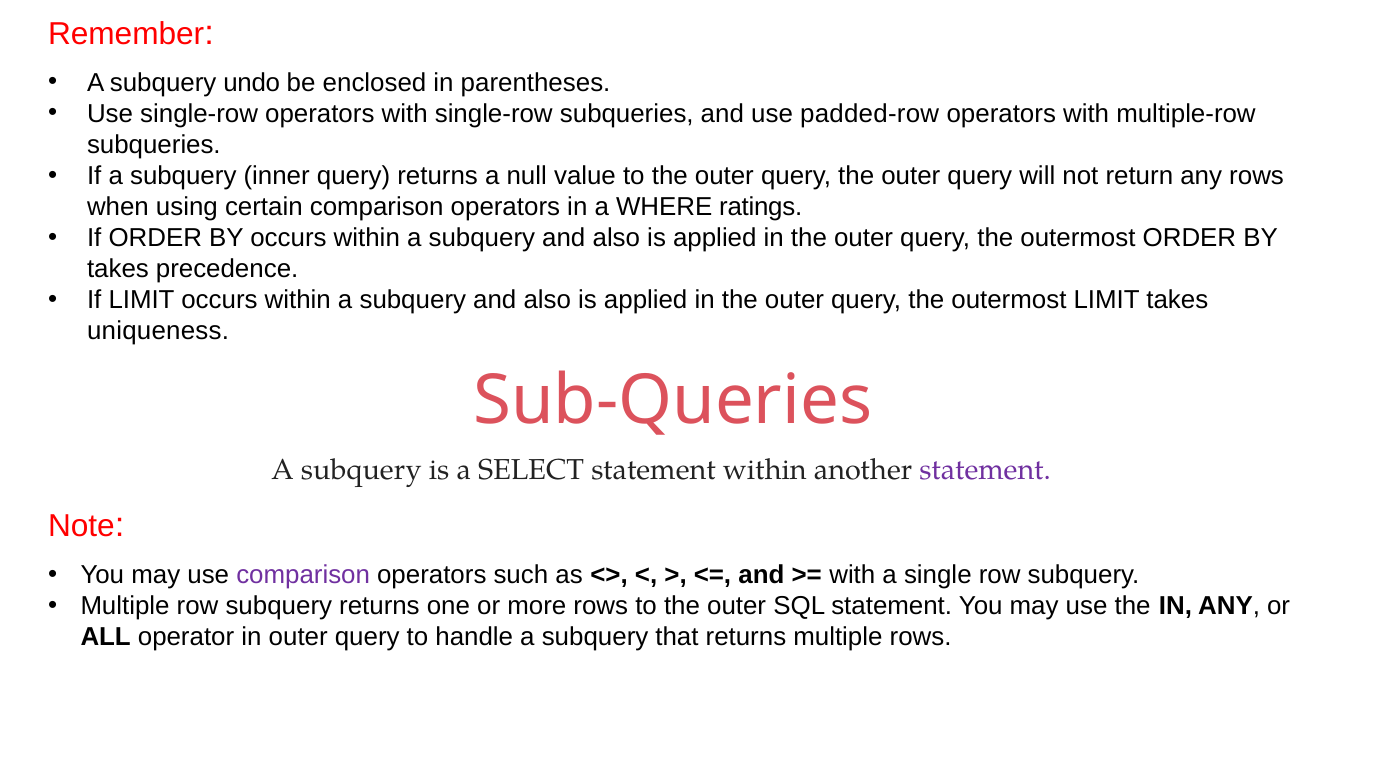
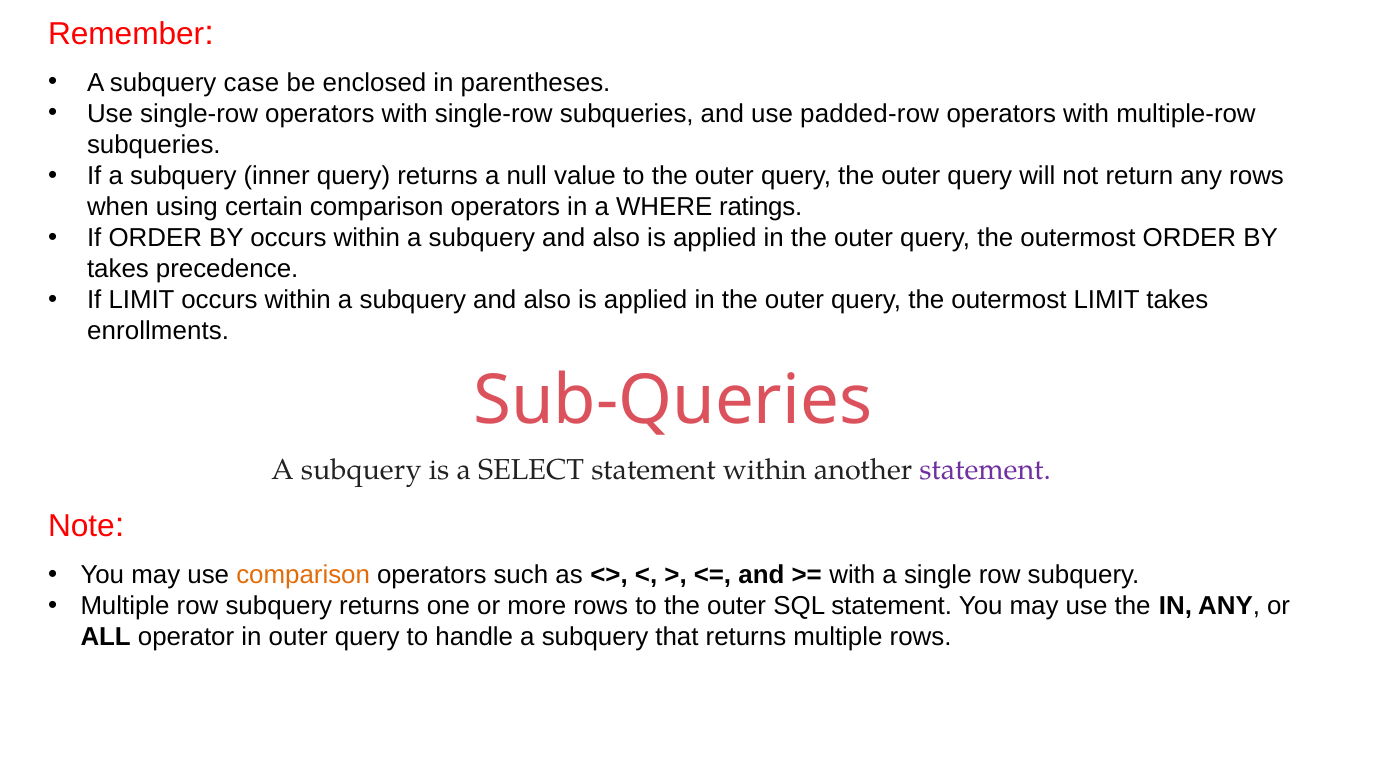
undo: undo -> case (251, 83)
uniqueness: uniqueness -> enrollments (158, 331)
comparison colour: purple -> orange (303, 575)
